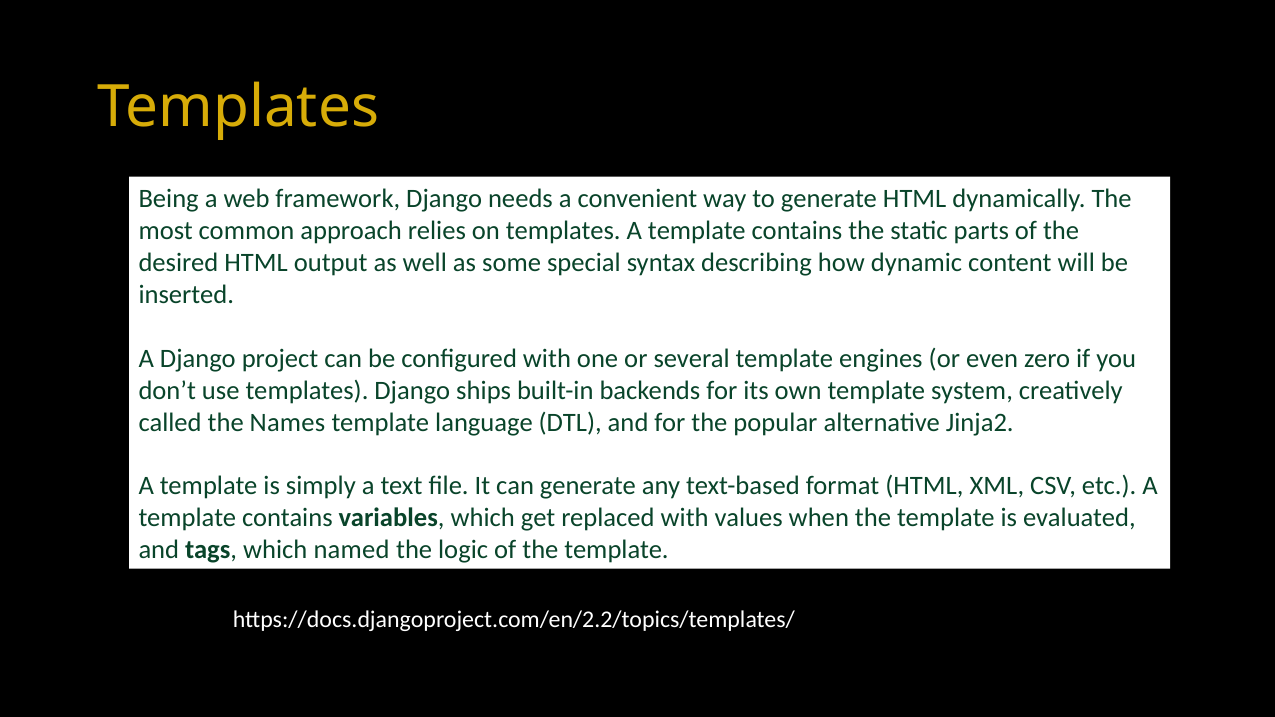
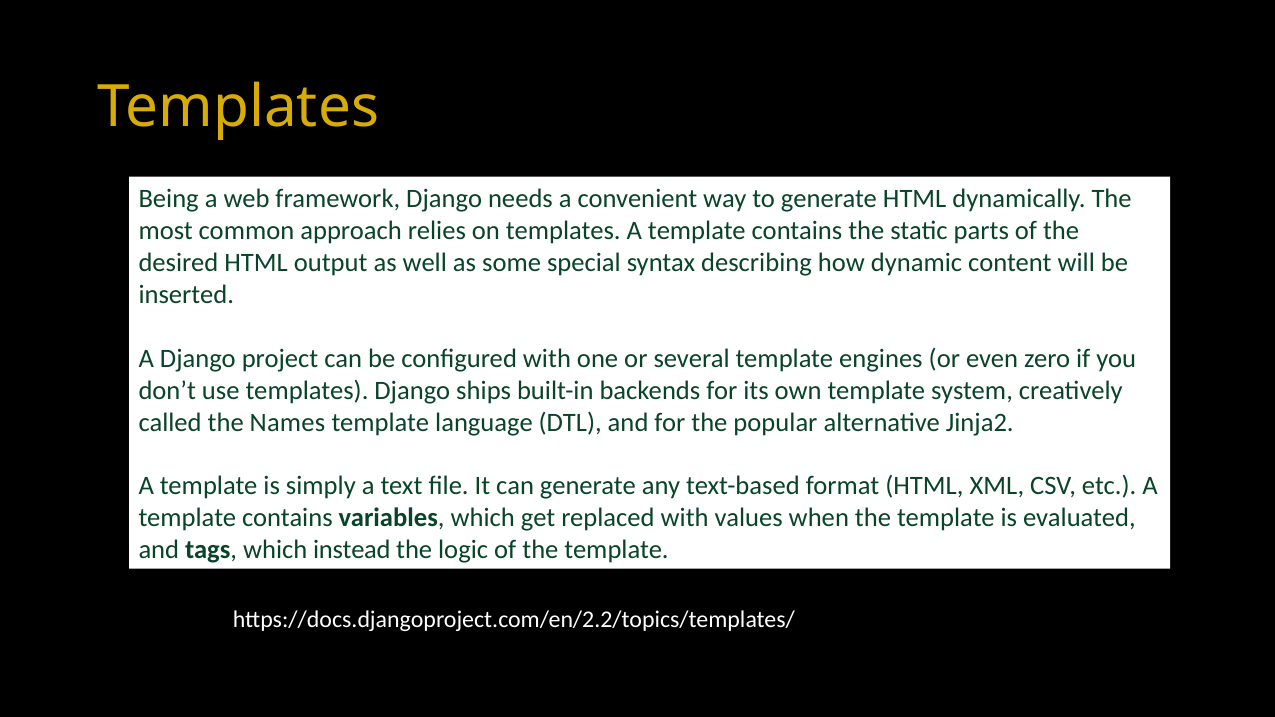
named: named -> instead (352, 550)
